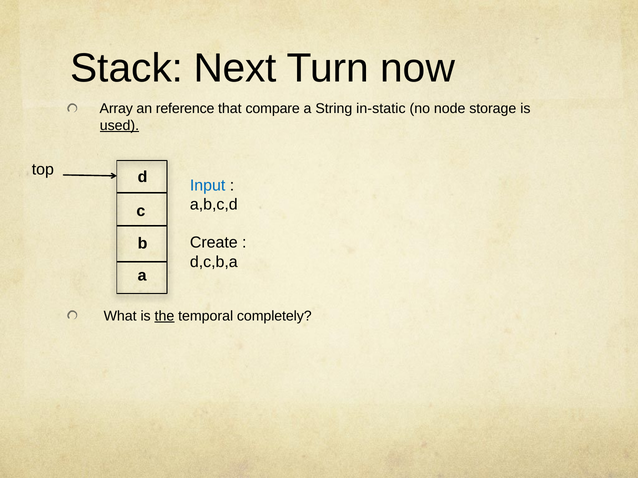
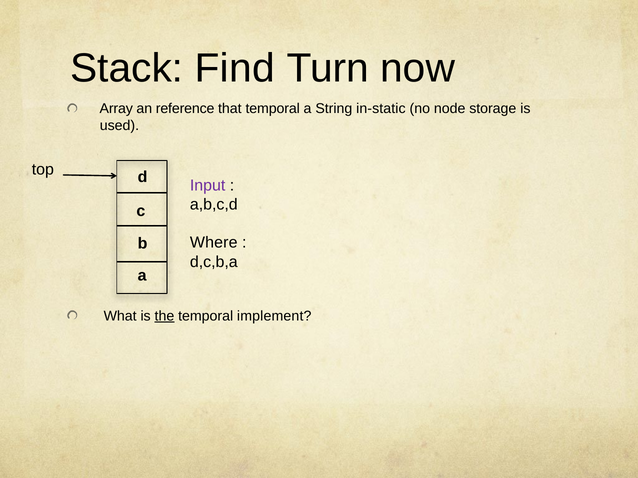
Next: Next -> Find (235, 68)
that compare: compare -> temporal (273, 109)
used underline: present -> none (119, 126)
Input colour: blue -> purple (208, 185)
Create: Create -> Where (214, 243)
completely: completely -> implement (274, 316)
